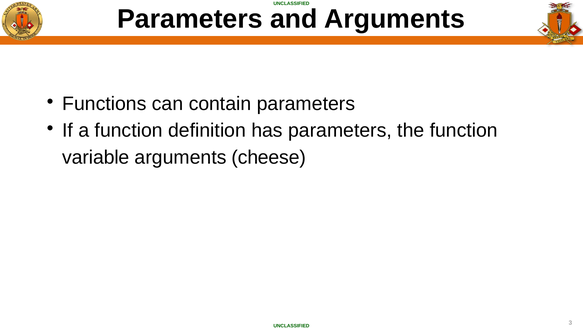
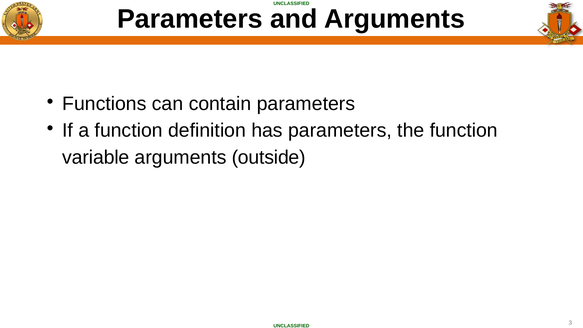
cheese: cheese -> outside (269, 157)
